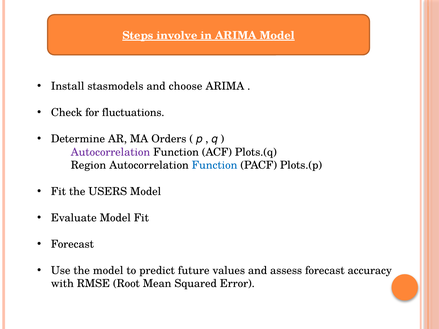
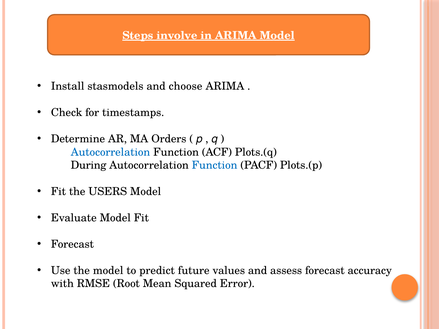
fluctuations: fluctuations -> timestamps (133, 113)
Autocorrelation colour: purple -> blue (110, 152)
Region: Region -> During (89, 165)
